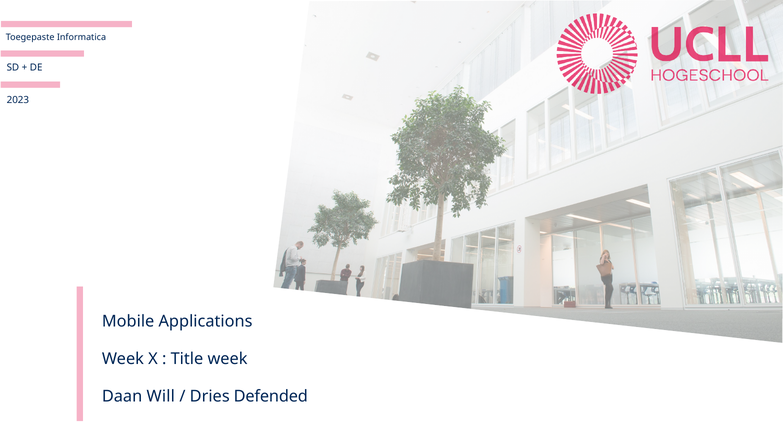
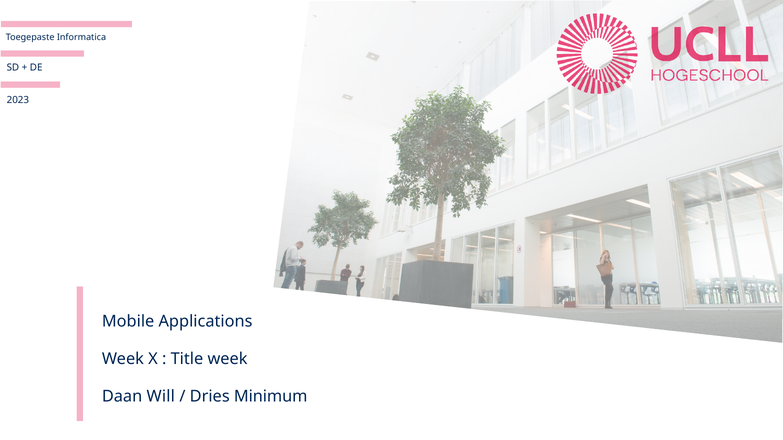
Defended: Defended -> Minimum (271, 397)
